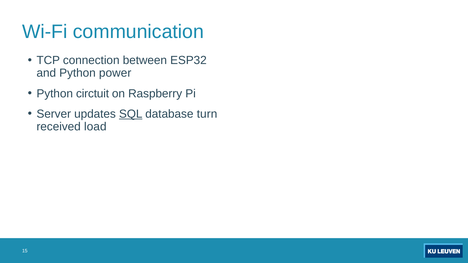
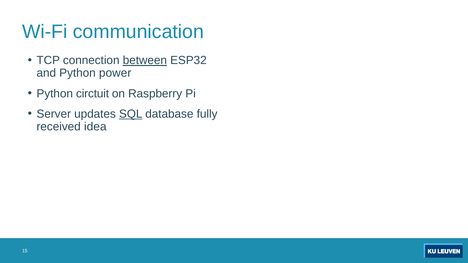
between underline: none -> present (145, 61)
turn: turn -> fully (207, 114)
load: load -> idea (95, 127)
